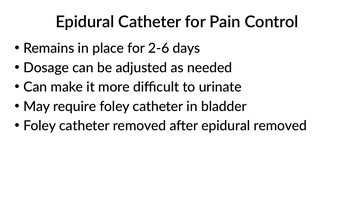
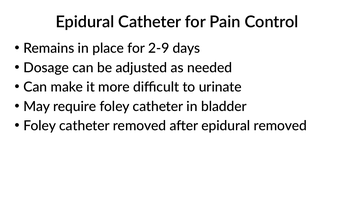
2-6: 2-6 -> 2-9 (159, 48)
